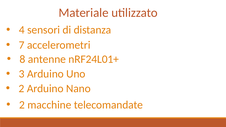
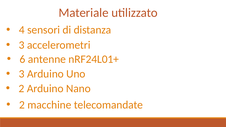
7: 7 -> 3 (22, 45)
8: 8 -> 6 (23, 59)
